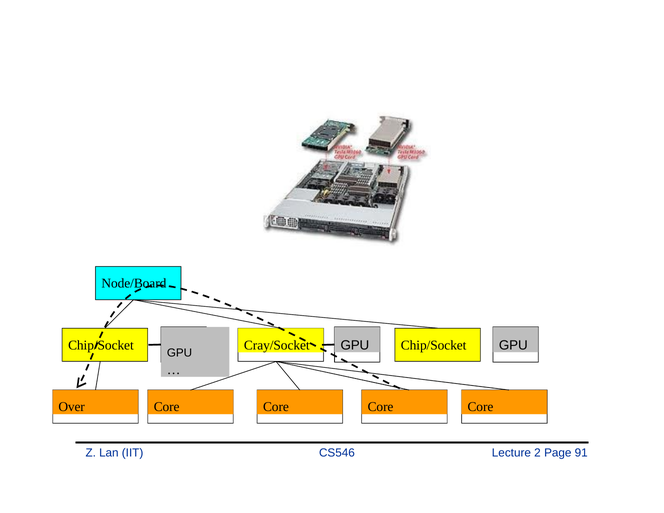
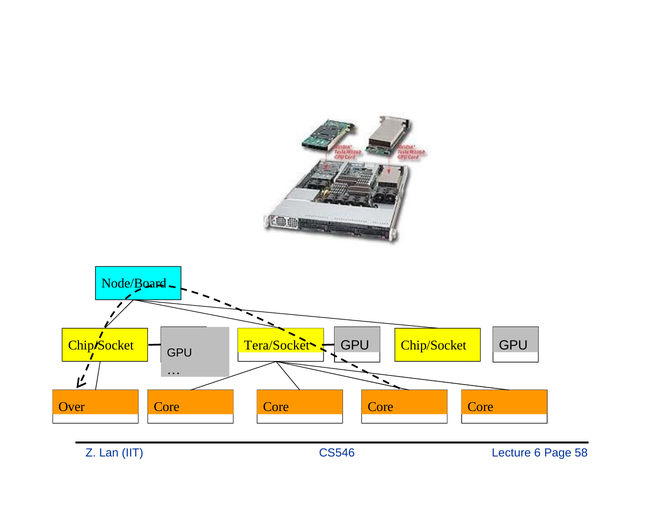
Cray/Socket: Cray/Socket -> Tera/Socket (277, 345)
2: 2 -> 6 (537, 453)
91: 91 -> 58 (581, 453)
